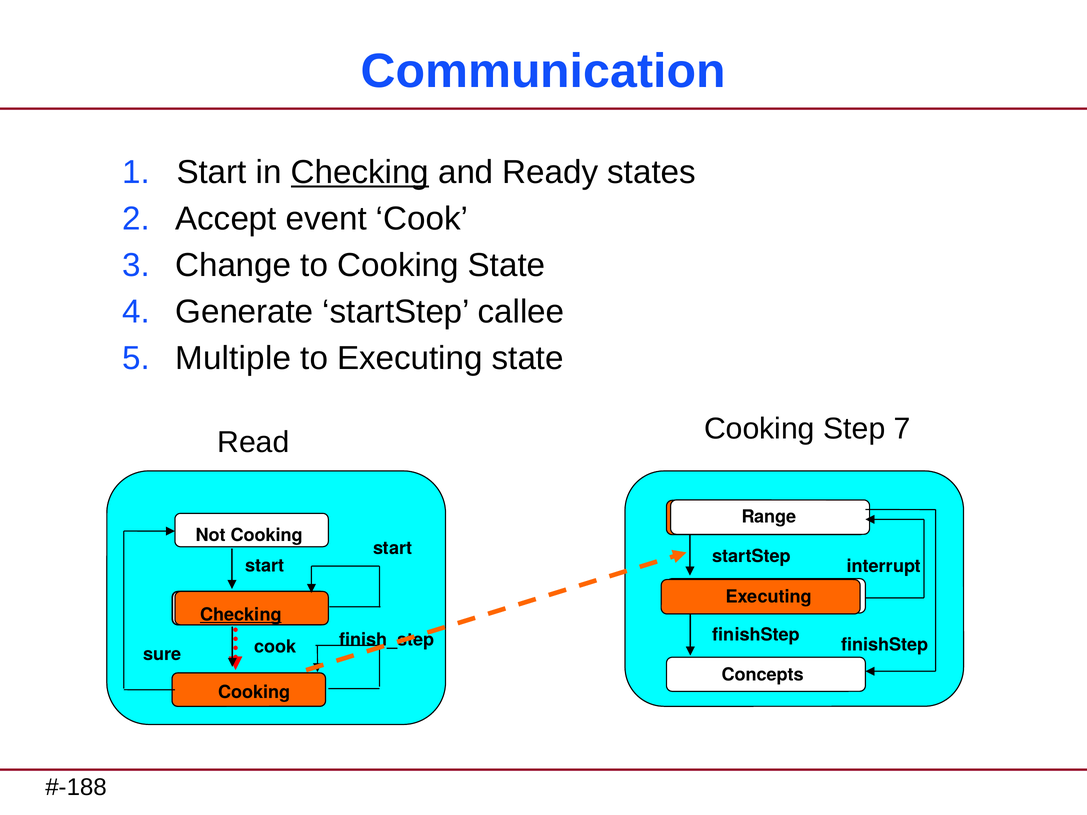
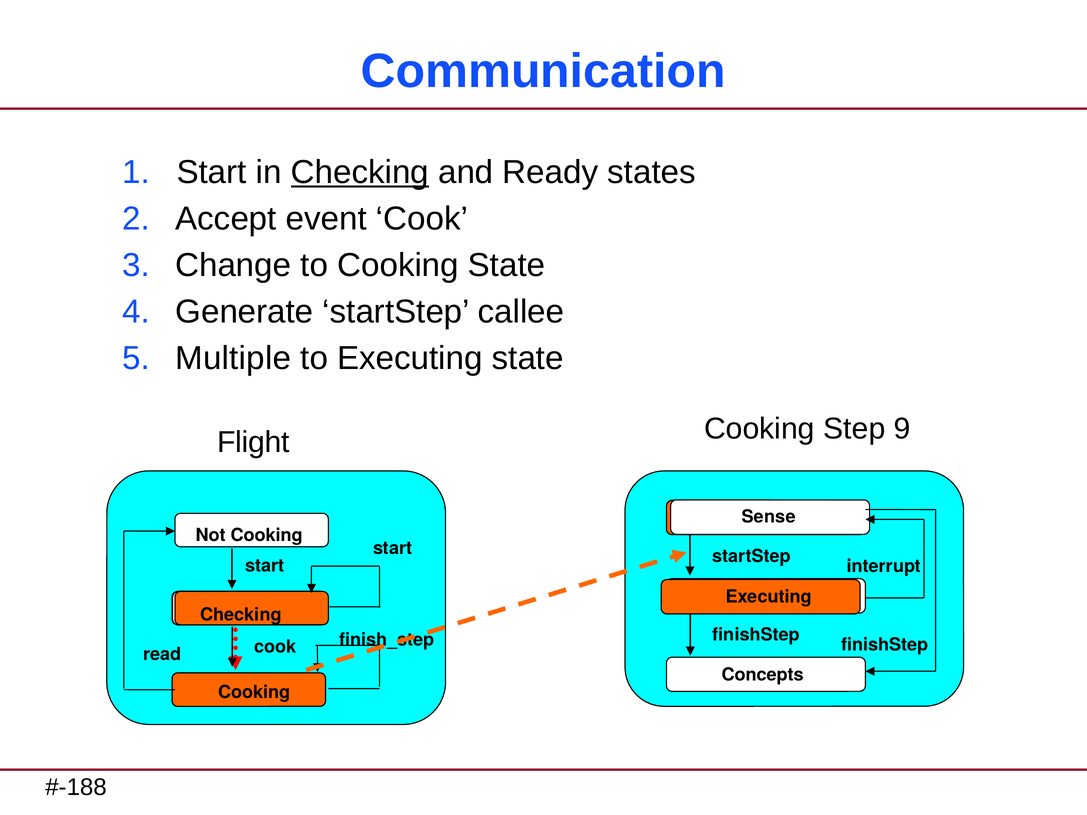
Read: Read -> Flight (253, 442)
7: 7 -> 9 (902, 429)
Range: Range -> Sense (769, 517)
Checking underline: present -> none (241, 615)
sure: sure -> read (162, 654)
